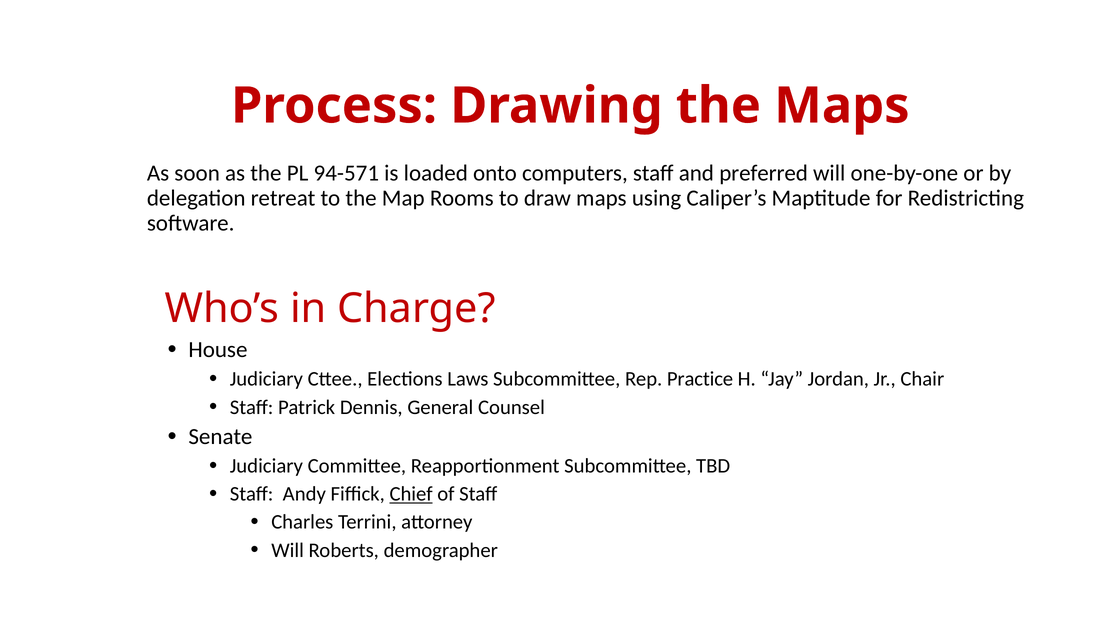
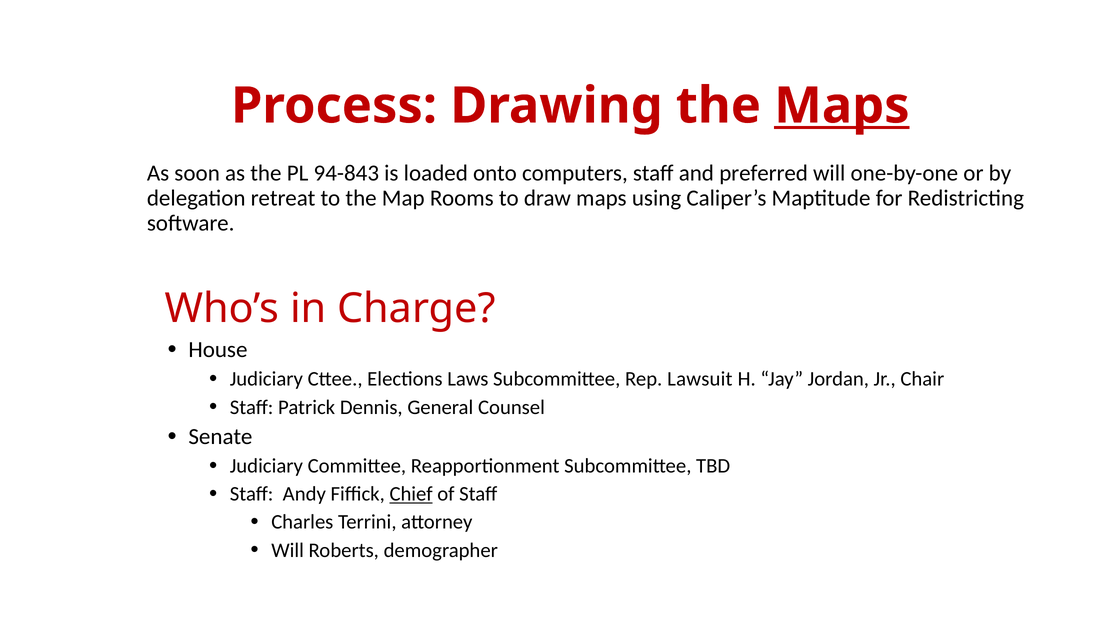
Maps underline: none -> present (842, 106)
94-571: 94-571 -> 94-843 (346, 173)
Practice: Practice -> Lawsuit (700, 379)
